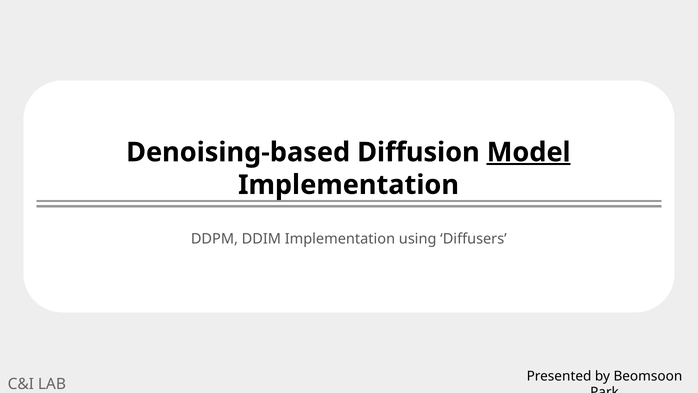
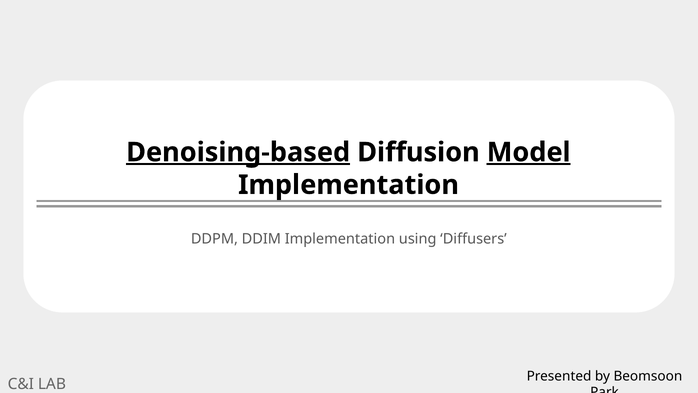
Denoising-based underline: none -> present (238, 152)
